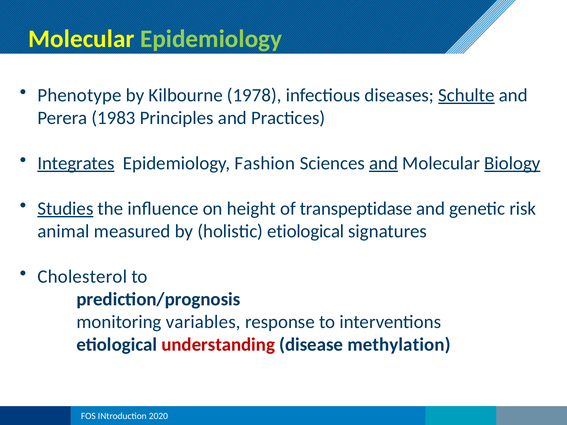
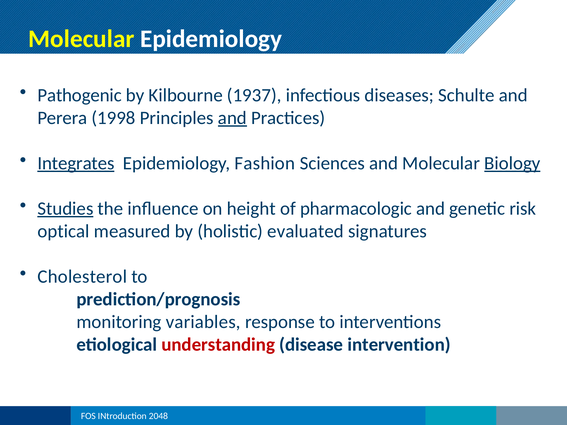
Epidemiology colour: light green -> white (211, 39)
Phenotype: Phenotype -> Pathogenic (80, 95)
1978: 1978 -> 1937 (254, 95)
Schulte underline: present -> none (466, 95)
1983: 1983 -> 1998 (114, 118)
and underline: none -> present (232, 118)
and underline: present -> none (384, 163)
transpeptidase: transpeptidase -> pharmacologic (356, 209)
animal: animal -> optical (64, 231)
holistic etiological: etiological -> evaluated (306, 231)
methylation: methylation -> intervention (399, 345)
2020: 2020 -> 2048 (158, 416)
